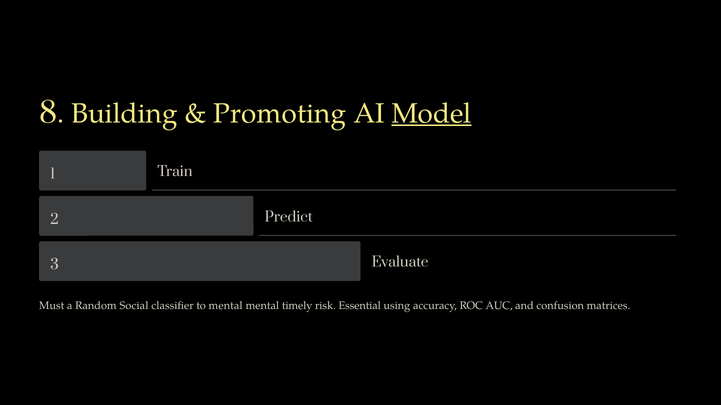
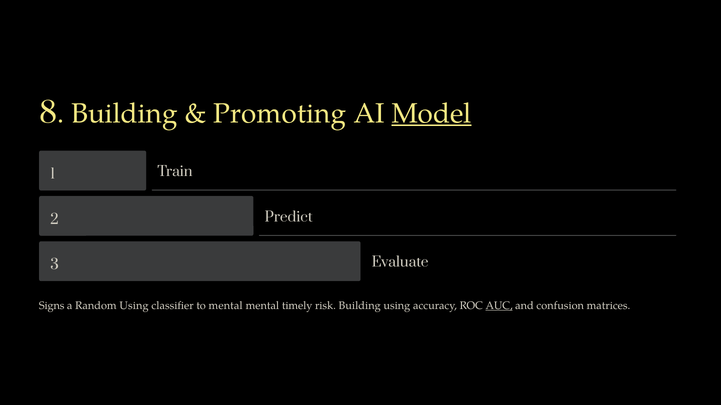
Must: Must -> Signs (52, 306)
Random Social: Social -> Using (134, 306)
risk Essential: Essential -> Building (360, 306)
AUC underline: none -> present (499, 306)
